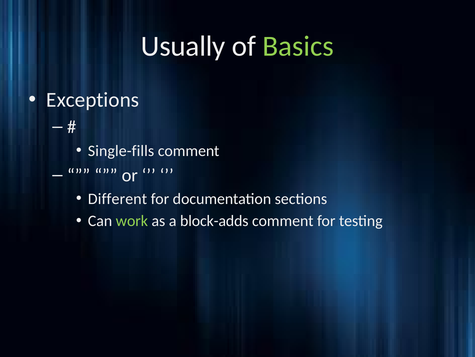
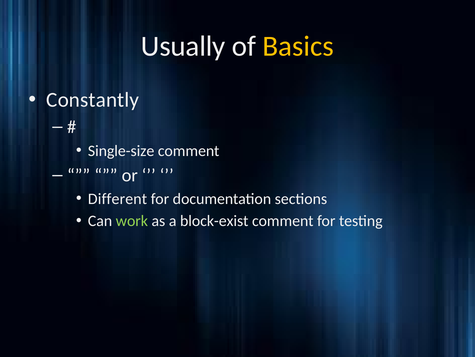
Basics colour: light green -> yellow (298, 46)
Exceptions: Exceptions -> Constantly (93, 100)
Single-fills: Single-fills -> Single-size (121, 150)
block-adds: block-adds -> block-exist (214, 221)
